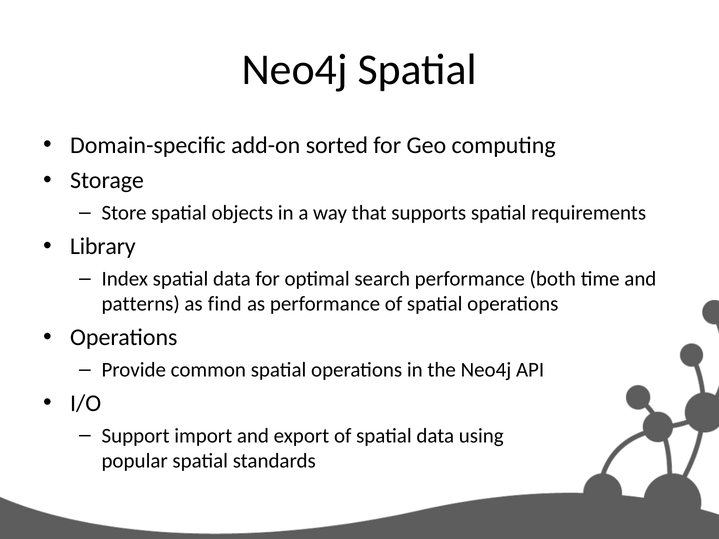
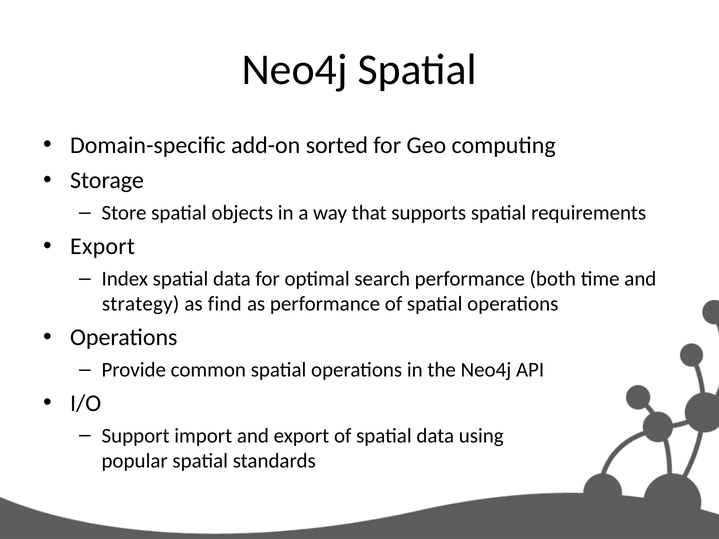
Library: Library -> Export (103, 247)
patterns: patterns -> strategy (141, 304)
